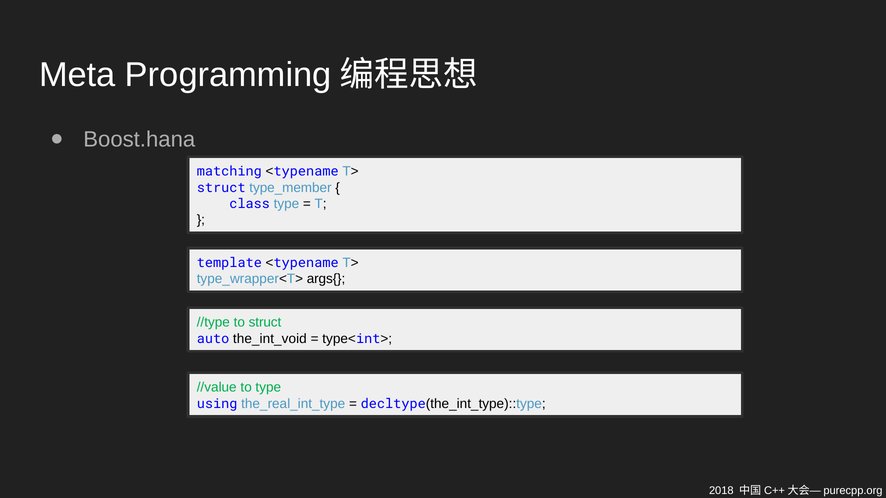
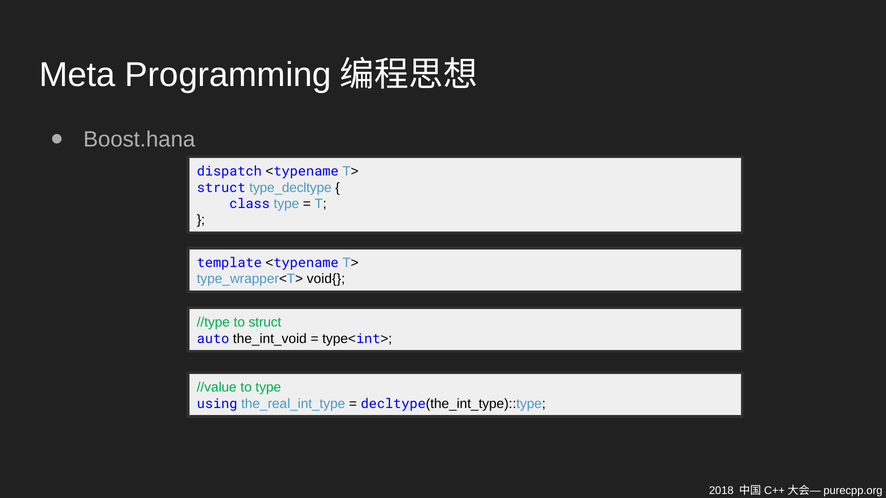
matching: matching -> dispatch (229, 171)
type_member: type_member -> type_decltype (290, 188)
args{: args{ -> void{ (326, 279)
